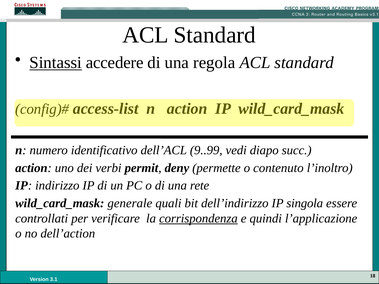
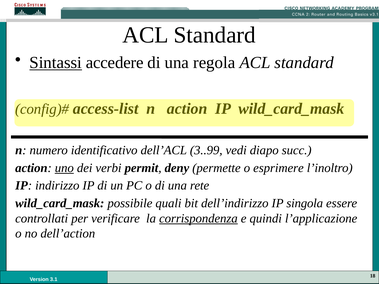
9..99: 9..99 -> 3..99 (206, 150)
uno underline: none -> present (64, 168)
contenuto: contenuto -> esprimere (278, 168)
generale: generale -> possibile (130, 203)
